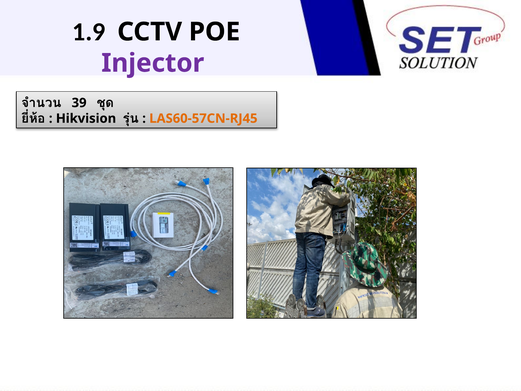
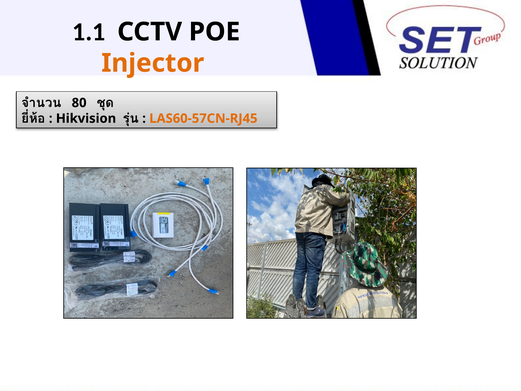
1.9: 1.9 -> 1.1 (89, 32)
Injector colour: purple -> orange (153, 63)
39: 39 -> 80 (79, 103)
